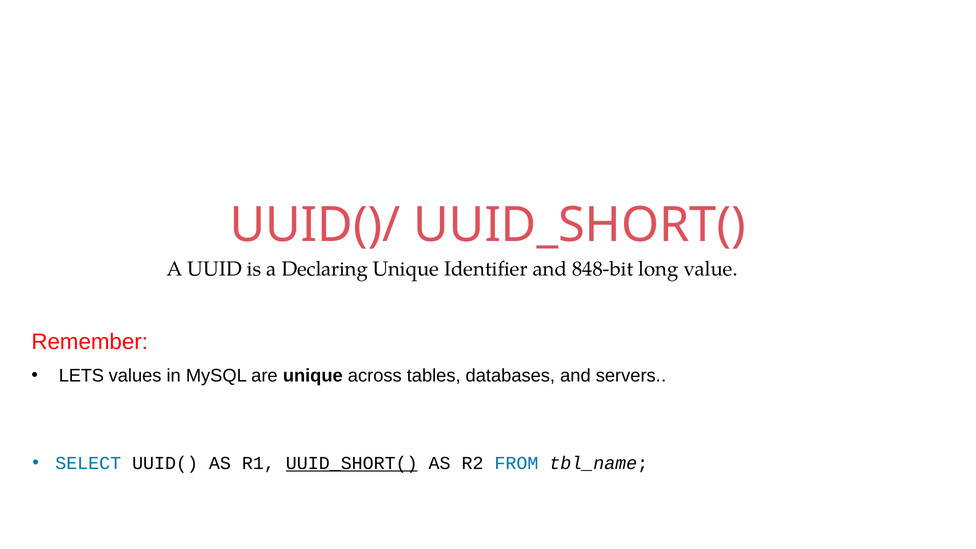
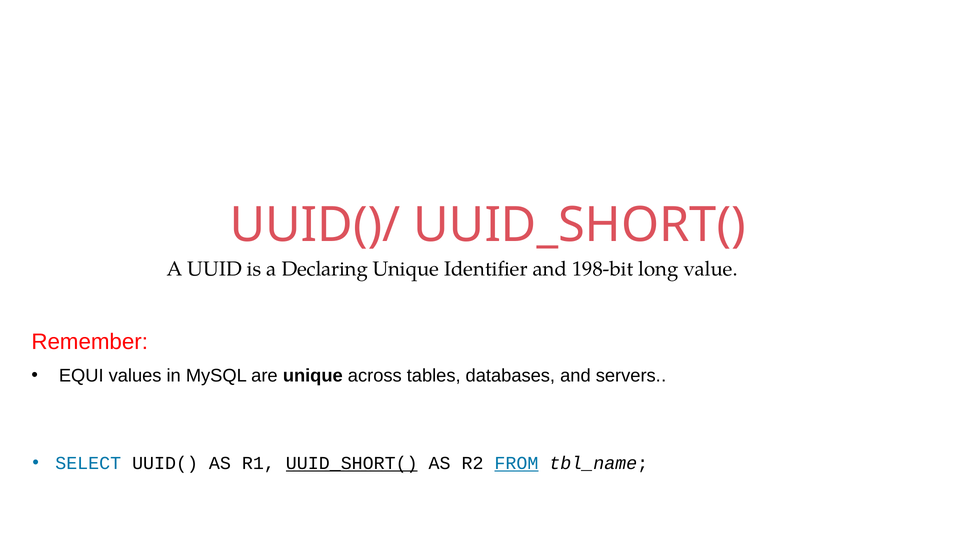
848-bit: 848-bit -> 198-bit (603, 269)
LETS: LETS -> EQUI (81, 376)
FROM underline: none -> present (516, 463)
